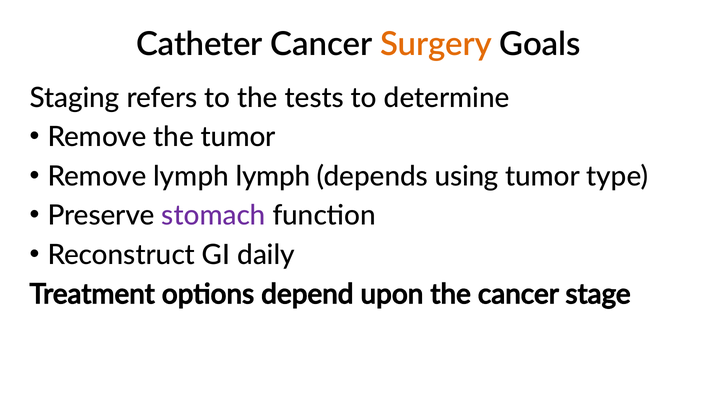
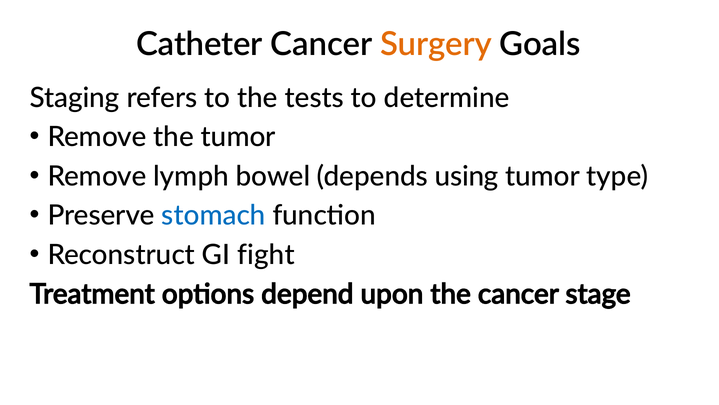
lymph lymph: lymph -> bowel (273, 176)
stomach colour: purple -> blue (214, 215)
daily: daily -> fight (266, 255)
